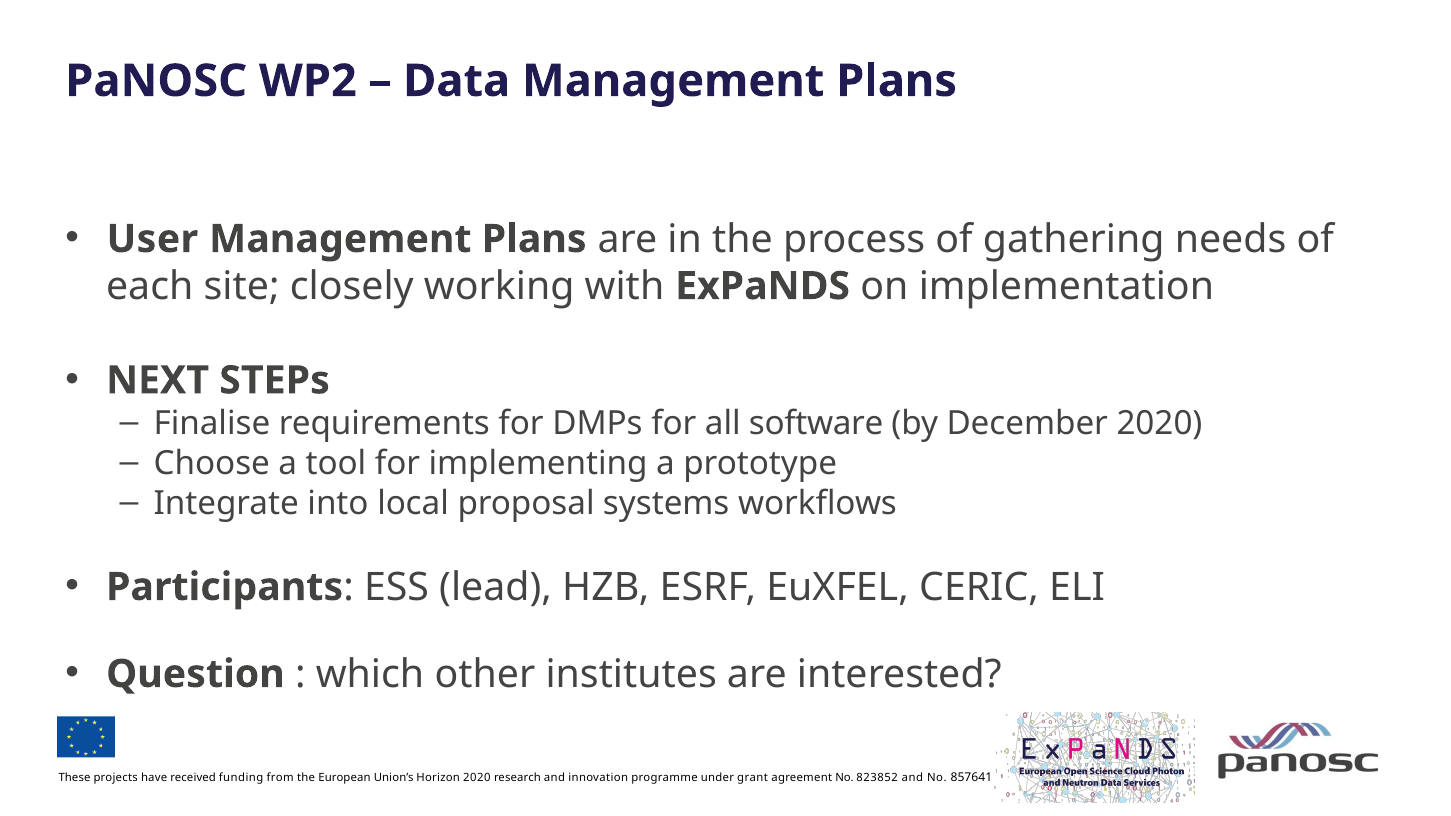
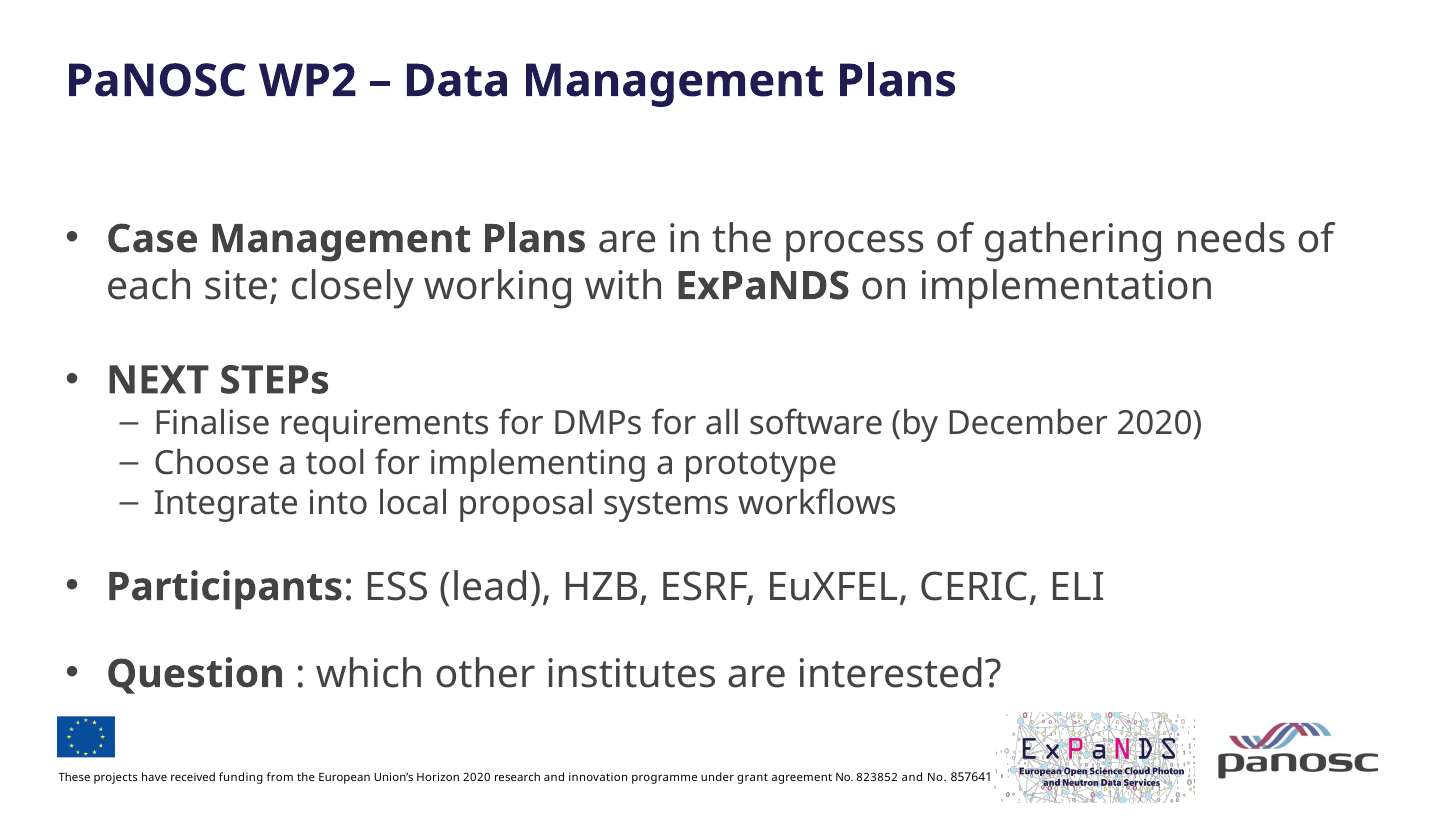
User: User -> Case (152, 239)
